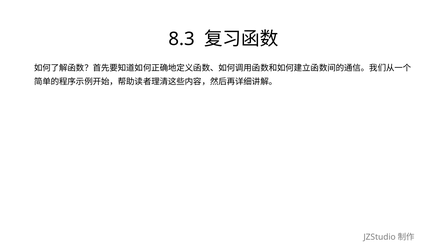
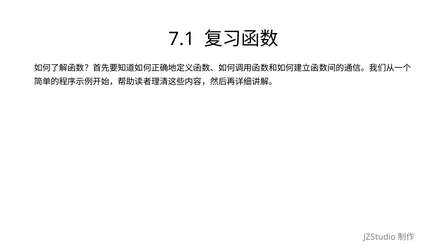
8.3: 8.3 -> 7.1 (182, 39)
